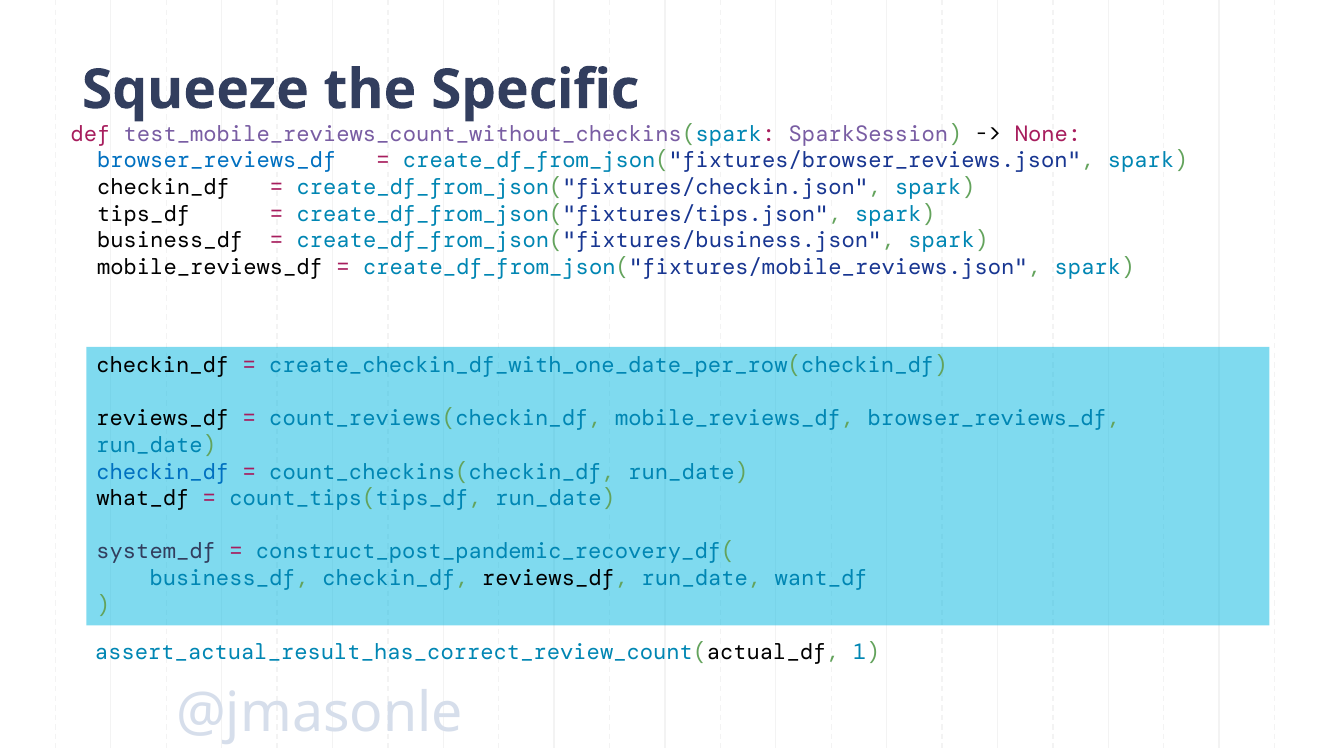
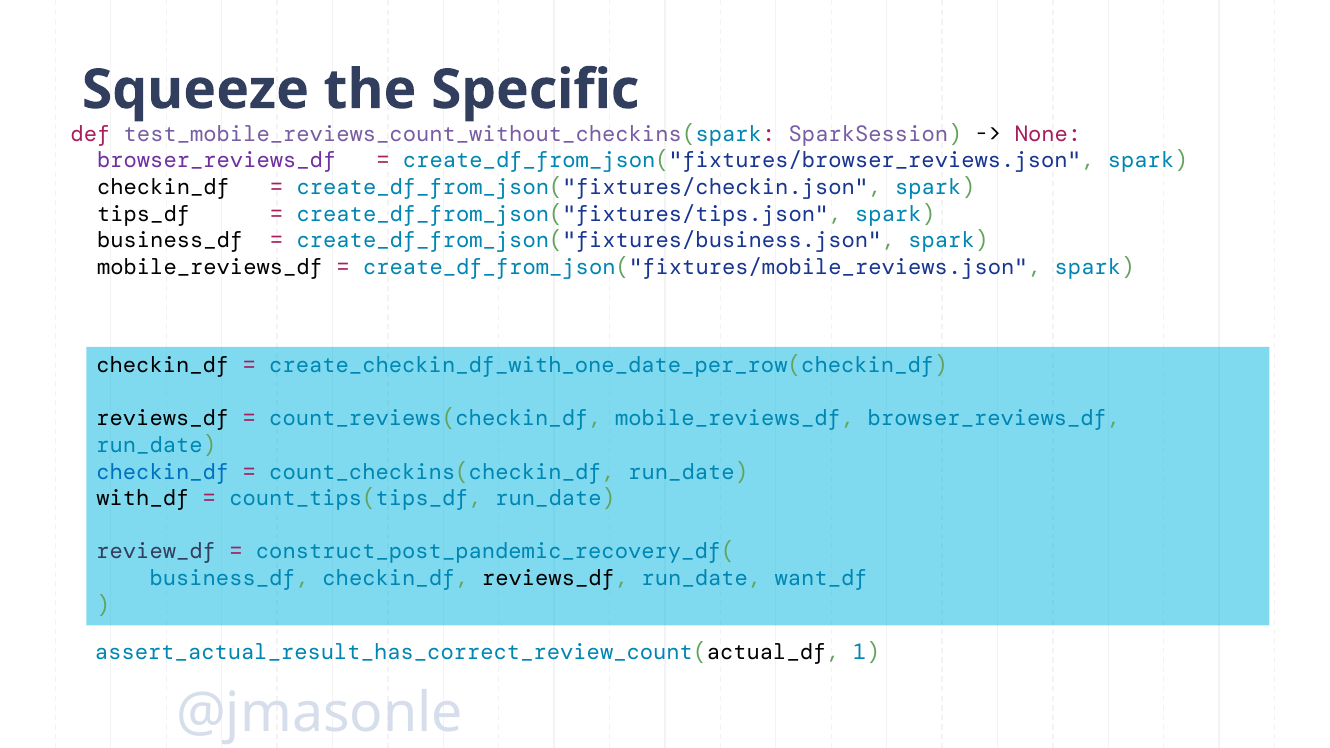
browser_reviews_df colour: blue -> purple (217, 161)
what_df: what_df -> with_df (143, 499)
system_df: system_df -> review_df (156, 552)
